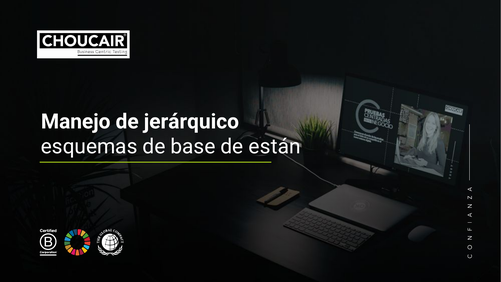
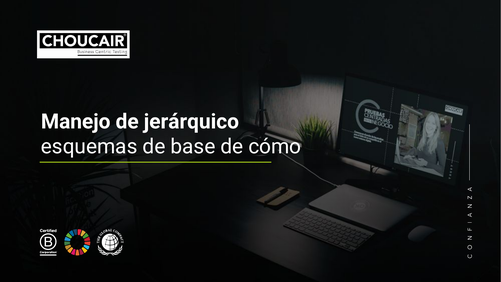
están: están -> cómo (275, 147)
